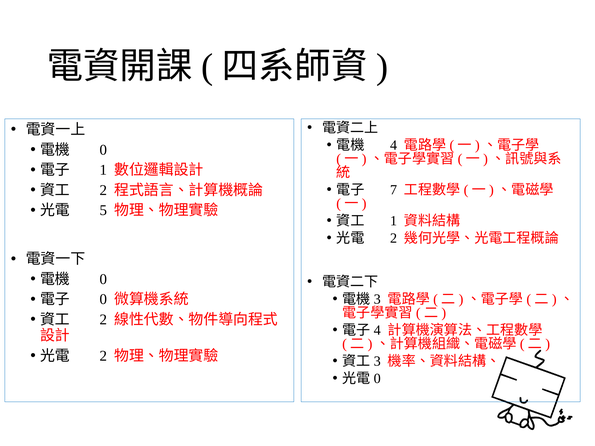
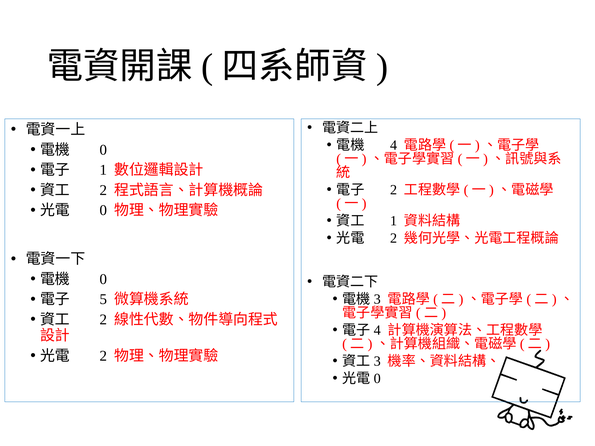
7: 7 -> 2 (394, 190)
5: 5 -> 0 (103, 210)
0: 0 -> 5 (103, 300)
